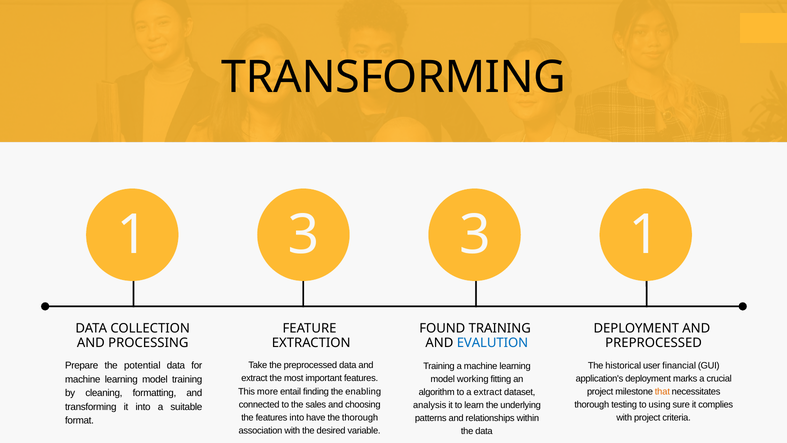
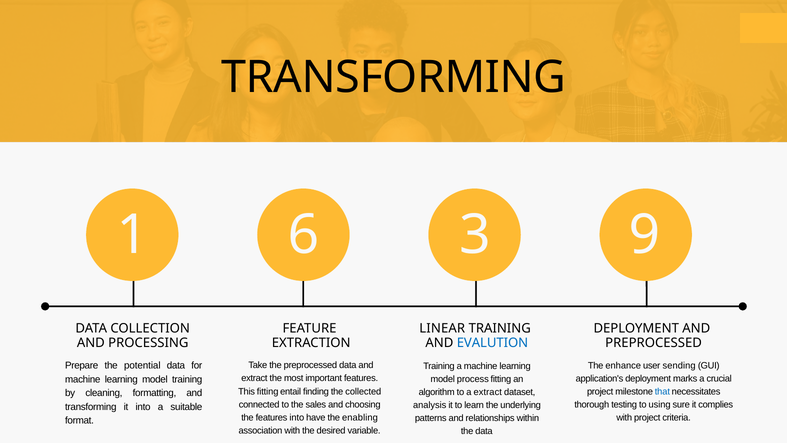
1 3: 3 -> 6 (304, 235)
3 1: 1 -> 9 (645, 235)
FOUND: FOUND -> LINEAR (442, 328)
historical: historical -> enhance (623, 366)
financial: financial -> sending (679, 366)
working: working -> process (473, 379)
This more: more -> fitting (268, 391)
enabling: enabling -> collected (363, 391)
that colour: orange -> blue (662, 392)
the thorough: thorough -> enabling (360, 417)
